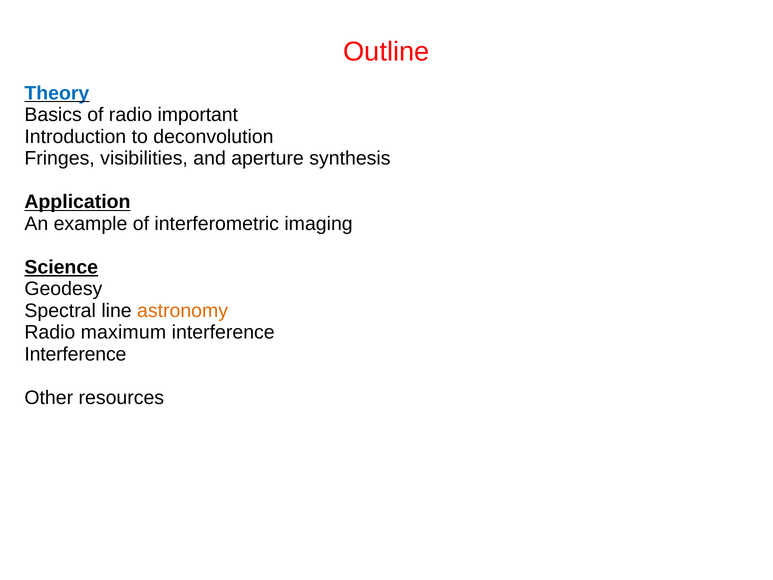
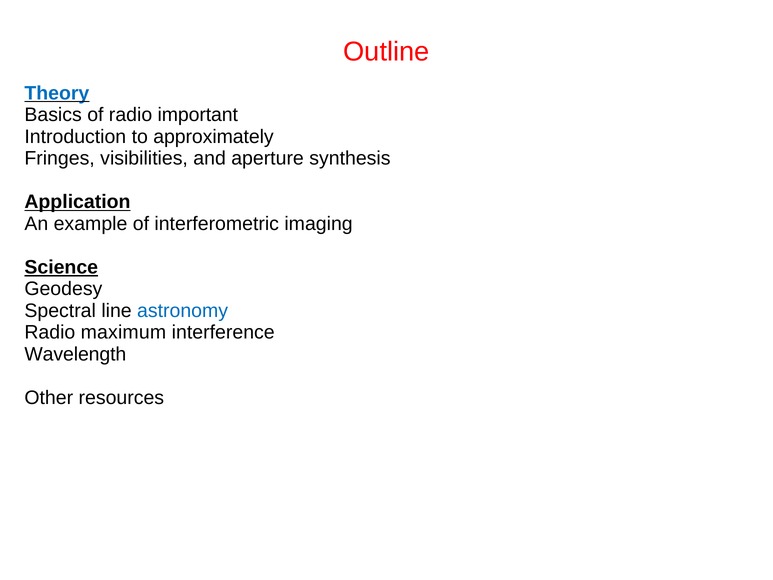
deconvolution: deconvolution -> approximately (213, 137)
astronomy colour: orange -> blue (183, 311)
Interference: Interference -> Wavelength (75, 354)
